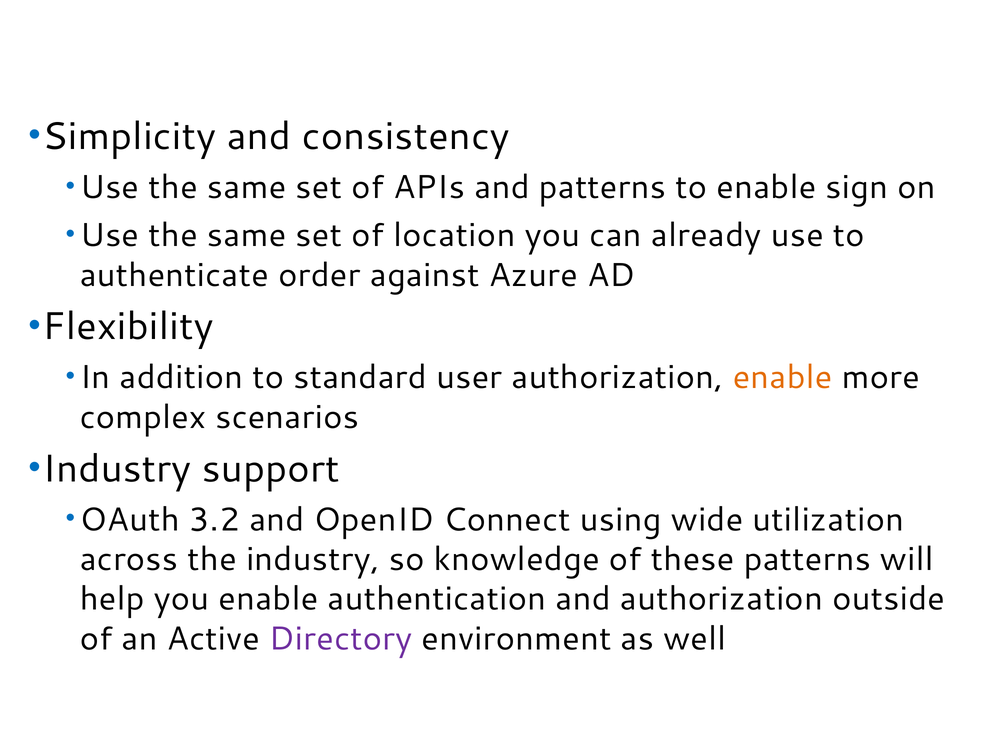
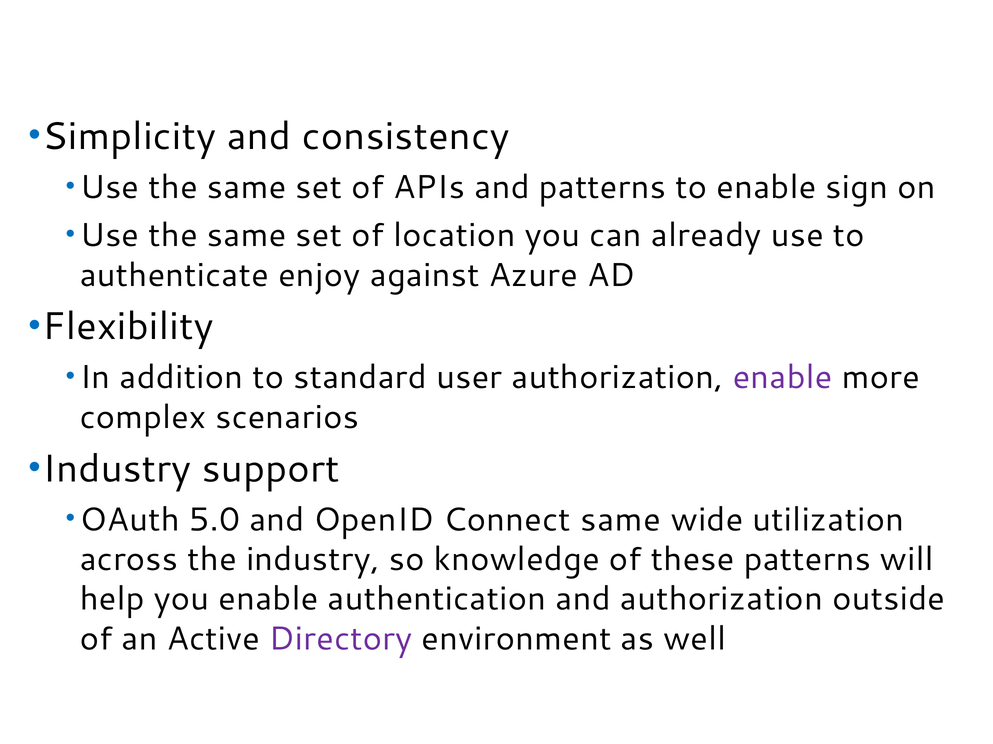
order: order -> enjoy (319, 275)
enable colour: orange -> purple (783, 378)
3.2: 3.2 -> 5.0 (214, 520)
Connect using: using -> same (621, 520)
